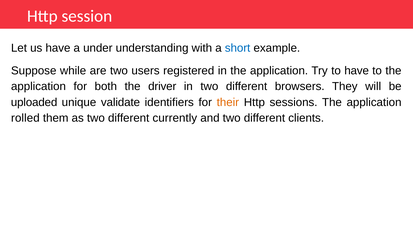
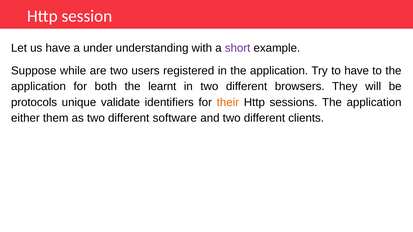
short colour: blue -> purple (238, 48)
driver: driver -> learnt (162, 87)
uploaded: uploaded -> protocols (34, 102)
rolled: rolled -> either (25, 118)
currently: currently -> software (175, 118)
